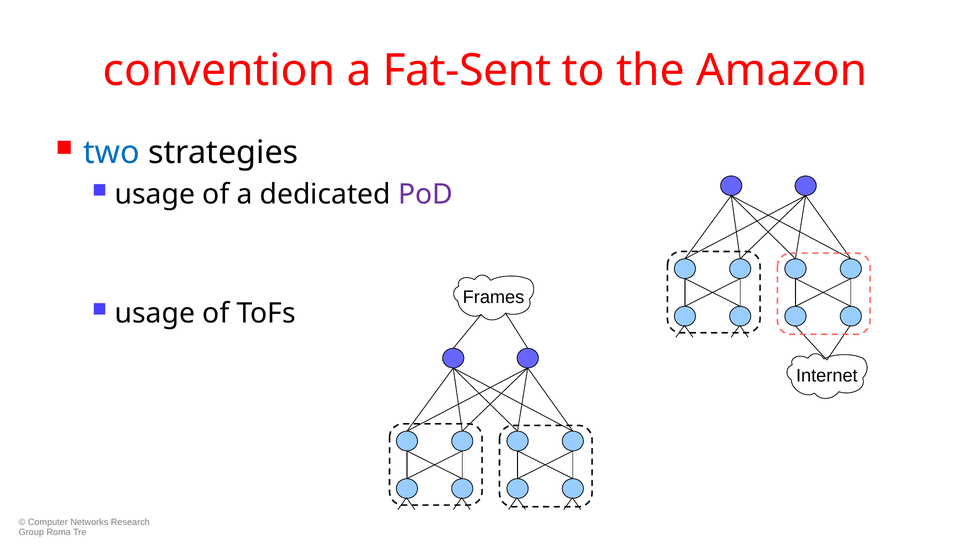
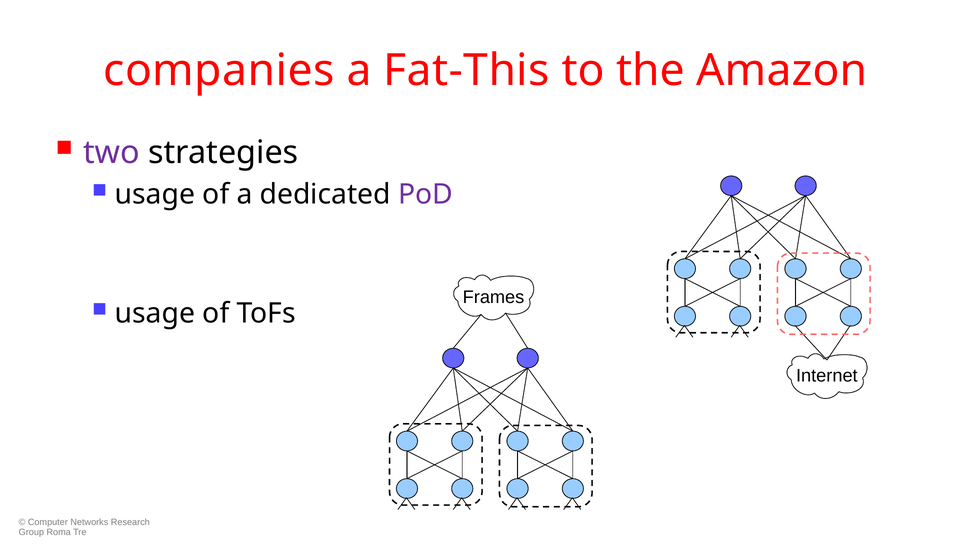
convention: convention -> companies (219, 70)
Fat-Sent: Fat-Sent -> Fat-This (466, 70)
two colour: blue -> purple (112, 153)
